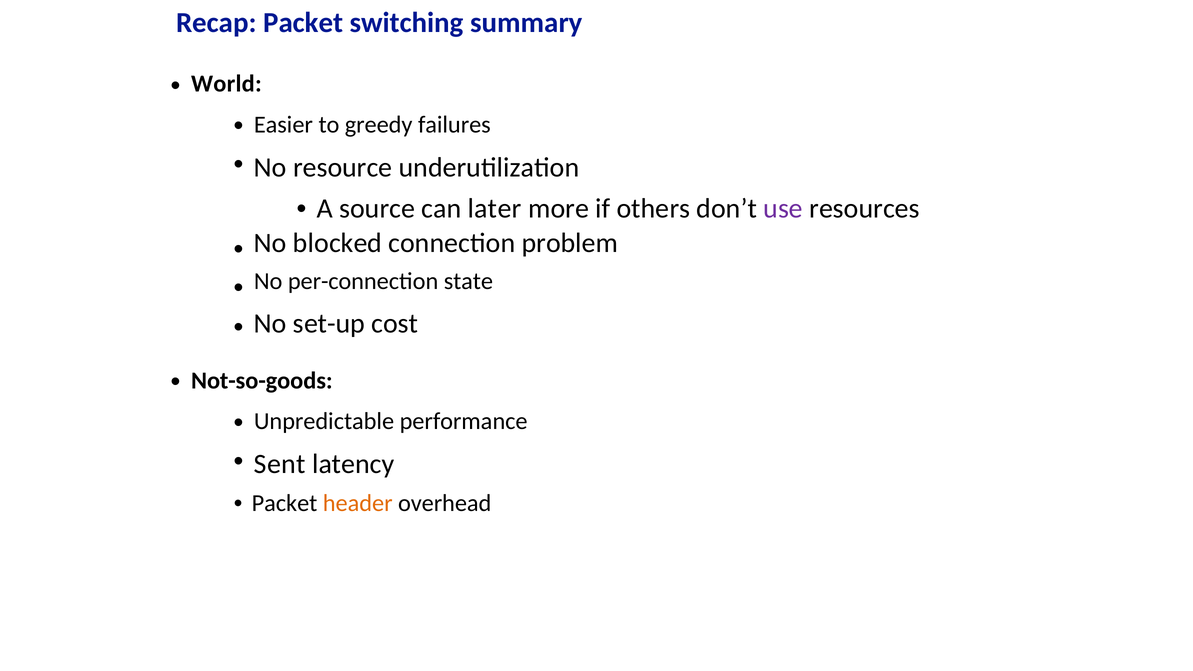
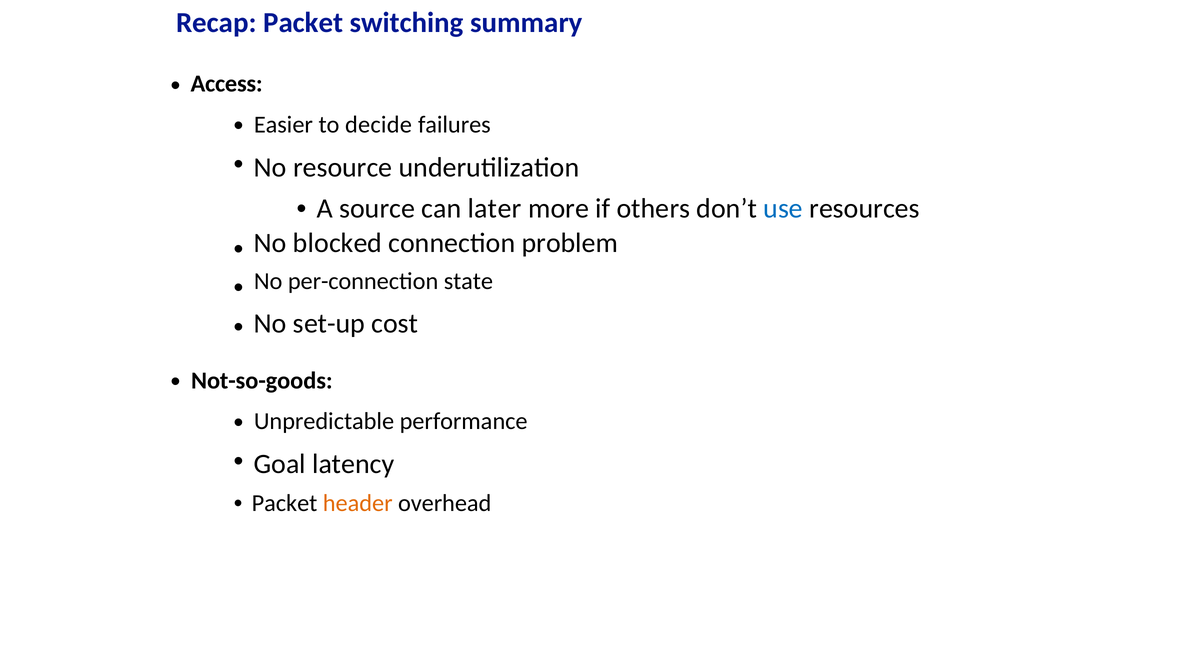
World: World -> Access (227, 84)
greedy: greedy -> decide (378, 125)
use colour: purple -> blue (783, 209)
Sent: Sent -> Goal (280, 464)
